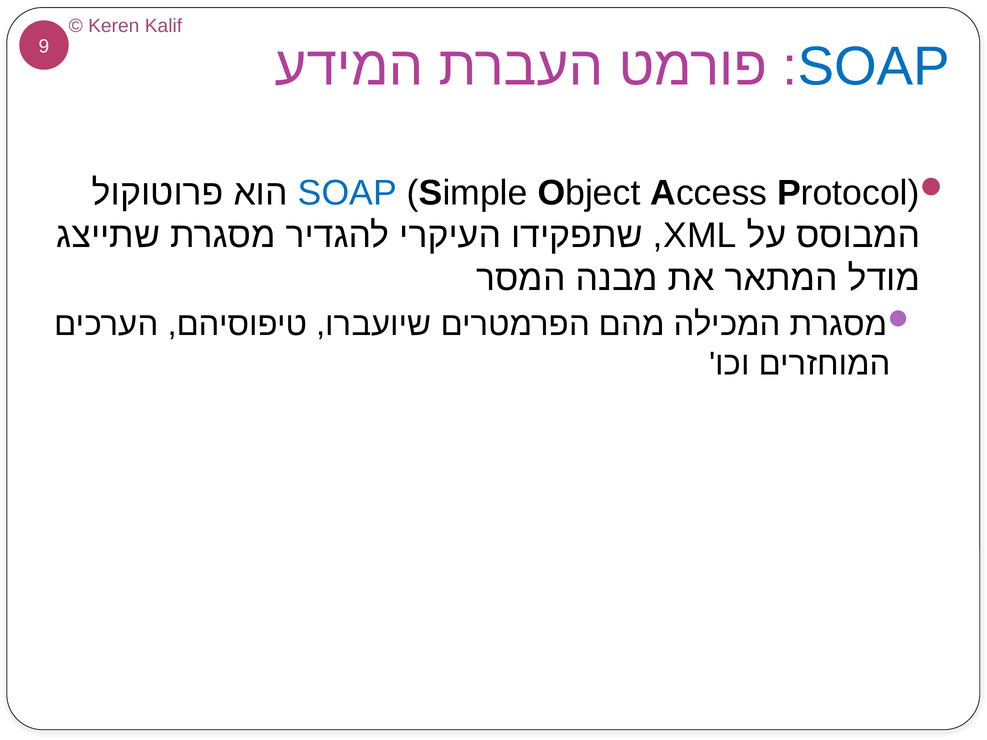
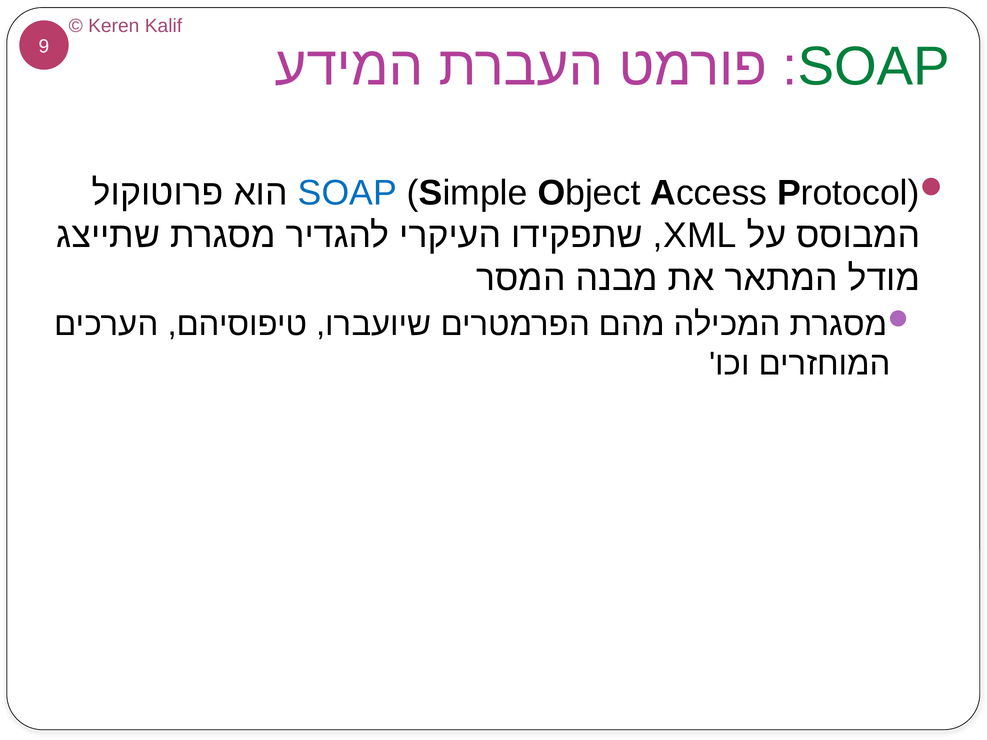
SOAP colour: blue -> green (874, 67)
